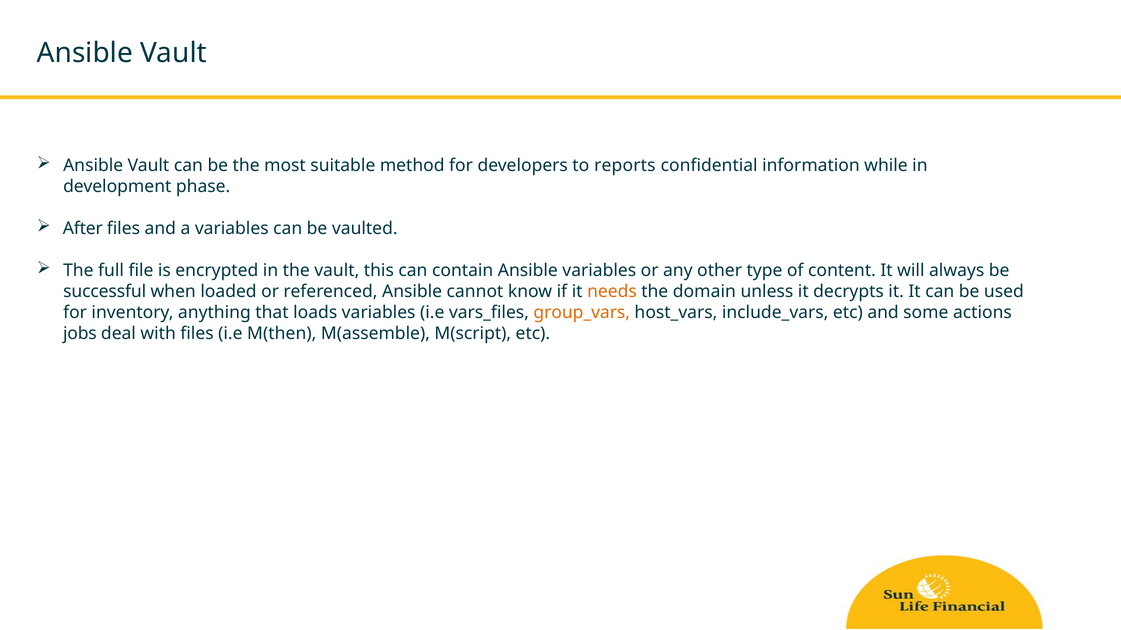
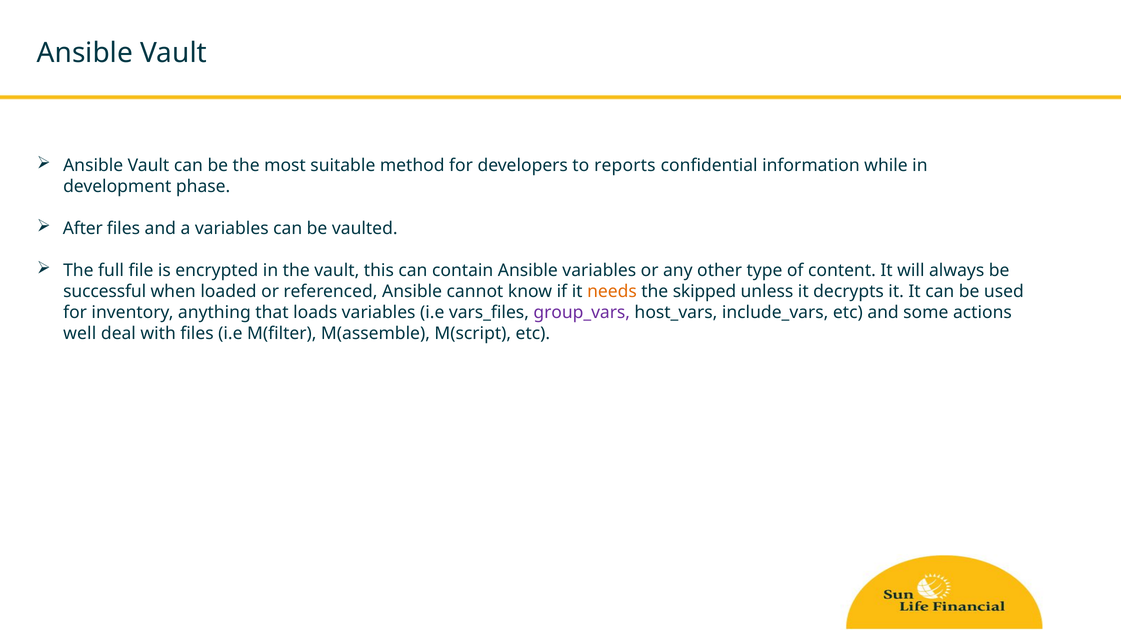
domain: domain -> skipped (704, 292)
group_vars colour: orange -> purple (582, 313)
jobs: jobs -> well (80, 334)
M(then: M(then -> M(filter (282, 334)
